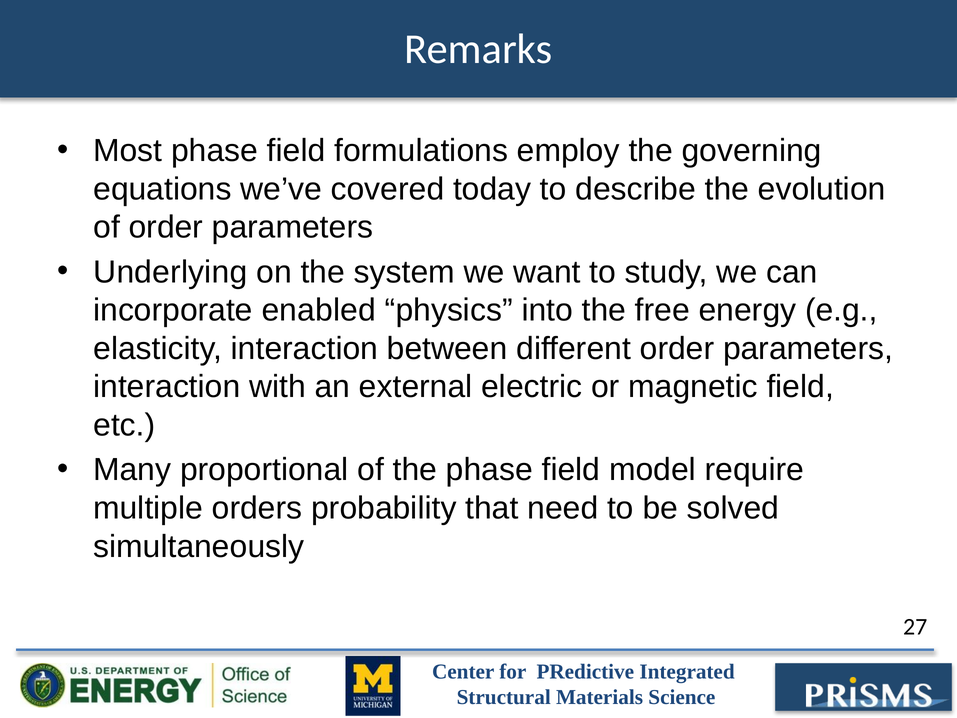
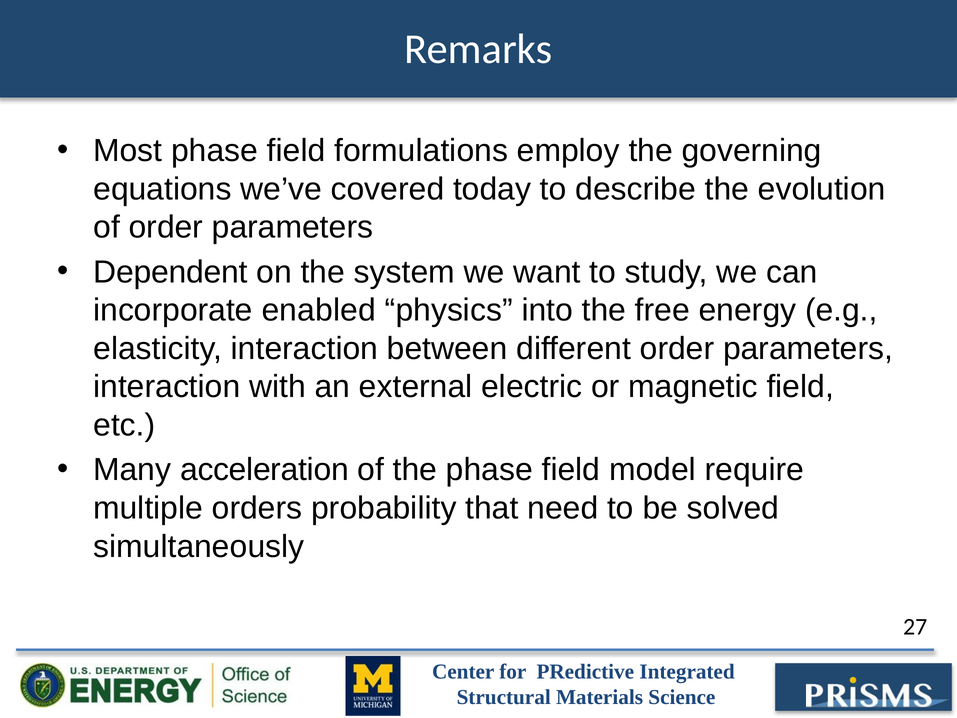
Underlying: Underlying -> Dependent (171, 272)
proportional: proportional -> acceleration (264, 470)
